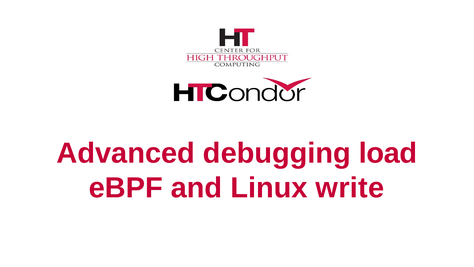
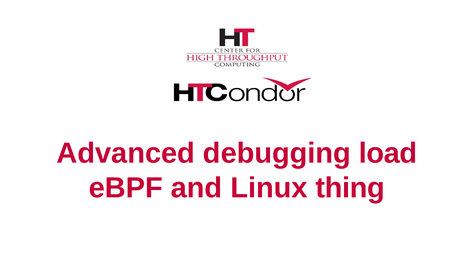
write: write -> thing (350, 188)
